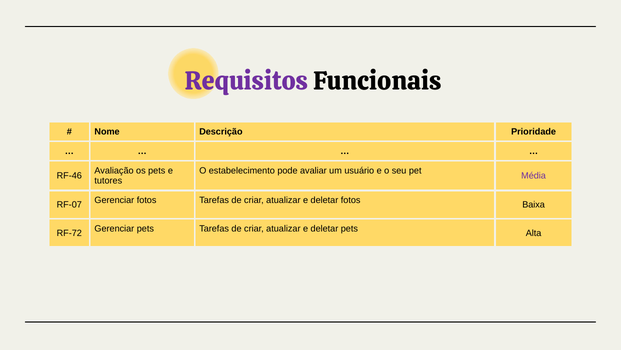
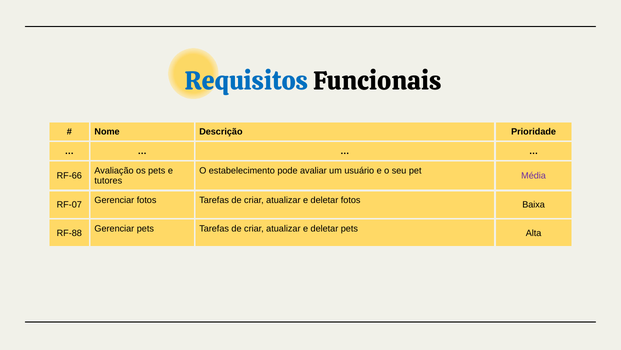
Requisitos colour: purple -> blue (247, 81)
RF-46: RF-46 -> RF-66 (69, 175)
RF-72: RF-72 -> RF-88 (69, 233)
